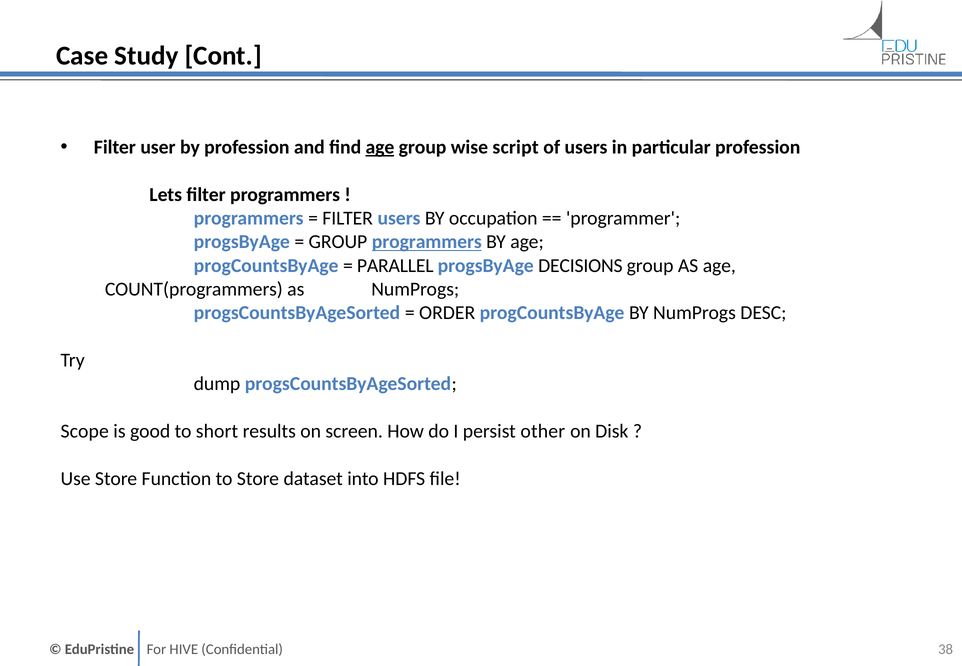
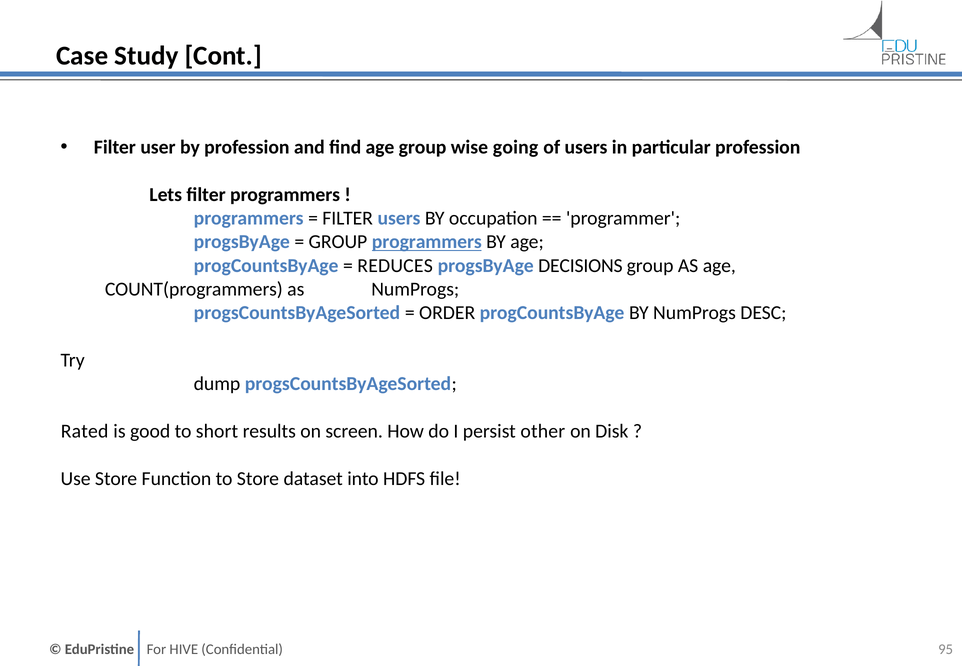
age underline: present -> none (380, 147)
script: script -> going (516, 147)
PARALLEL: PARALLEL -> REDUCES (395, 266)
Scope: Scope -> Rated (85, 431)
38: 38 -> 95 (946, 649)
